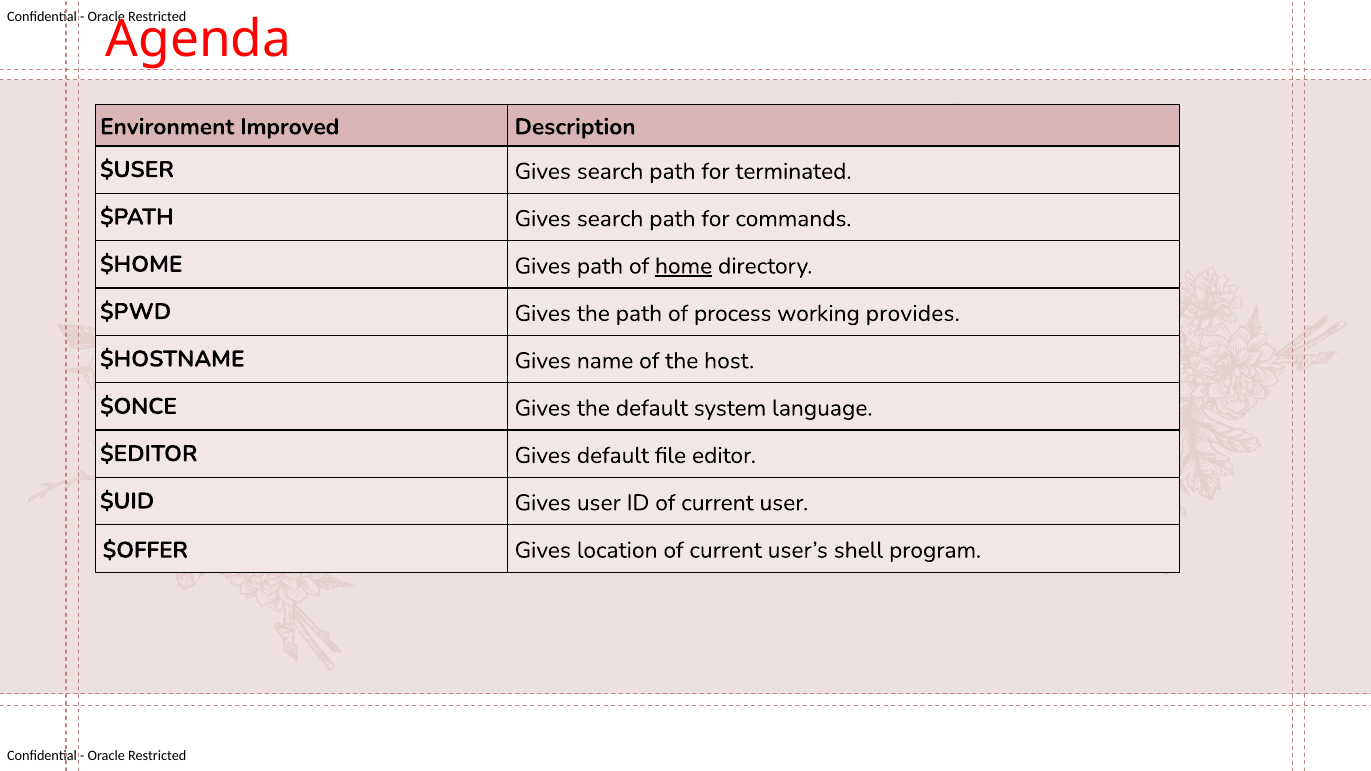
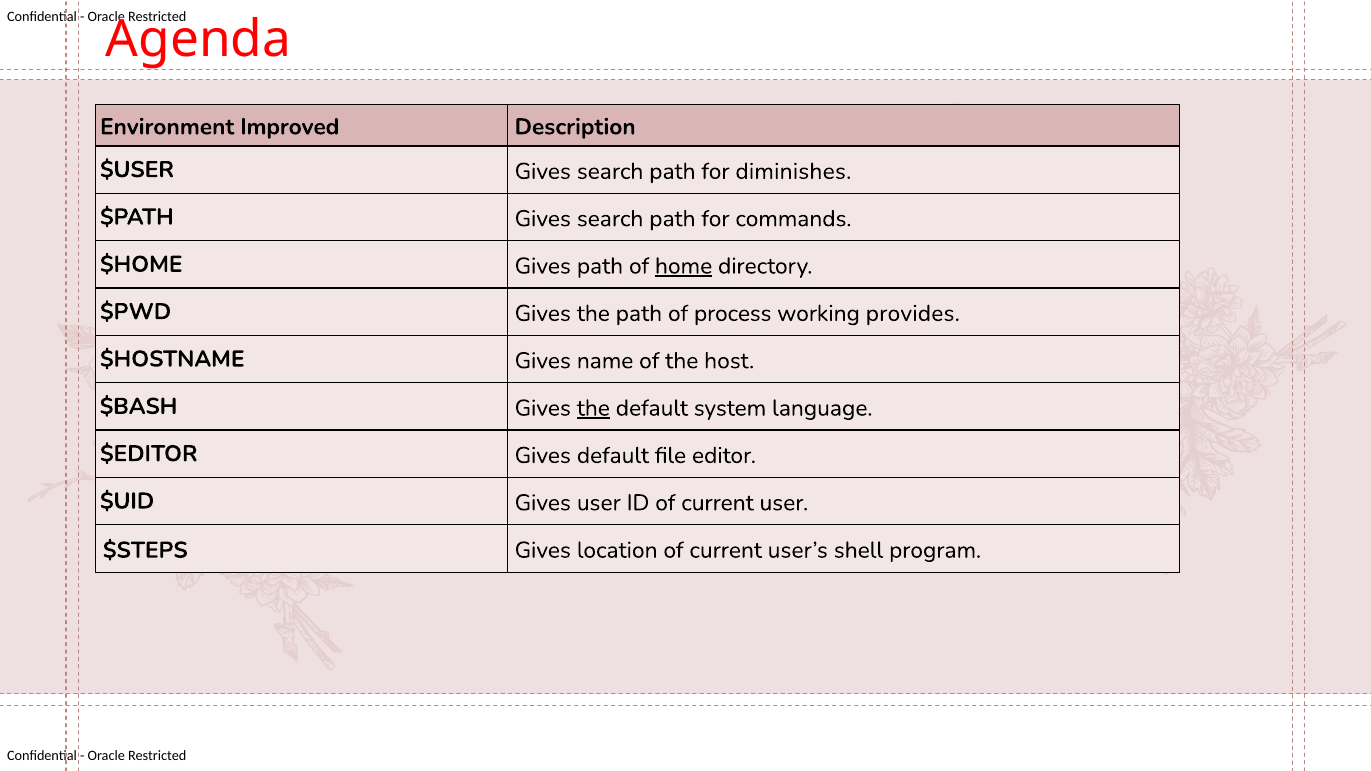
terminated: terminated -> diminishes (793, 171)
$ONCE: $ONCE -> $BASH (139, 406)
the underline: none -> present (593, 408)
$OFFER: $OFFER -> $STEPS (145, 550)
